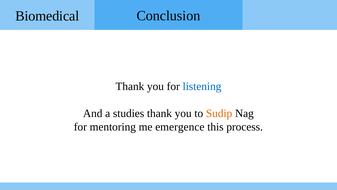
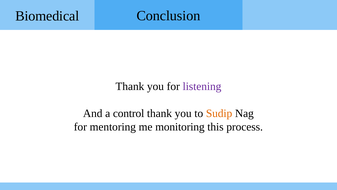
listening colour: blue -> purple (202, 86)
studies: studies -> control (129, 113)
emergence: emergence -> monitoring (180, 127)
